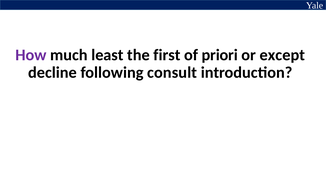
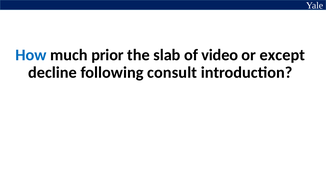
How colour: purple -> blue (31, 55)
least: least -> prior (107, 55)
first: first -> slab (167, 55)
priori: priori -> video (220, 55)
